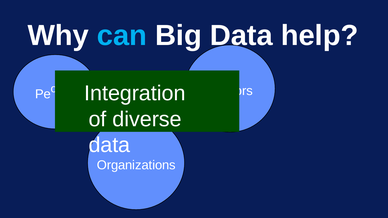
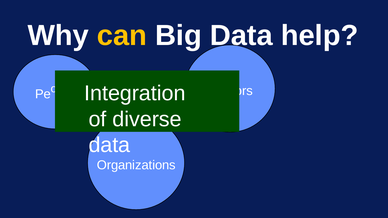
can colour: light blue -> yellow (122, 36)
